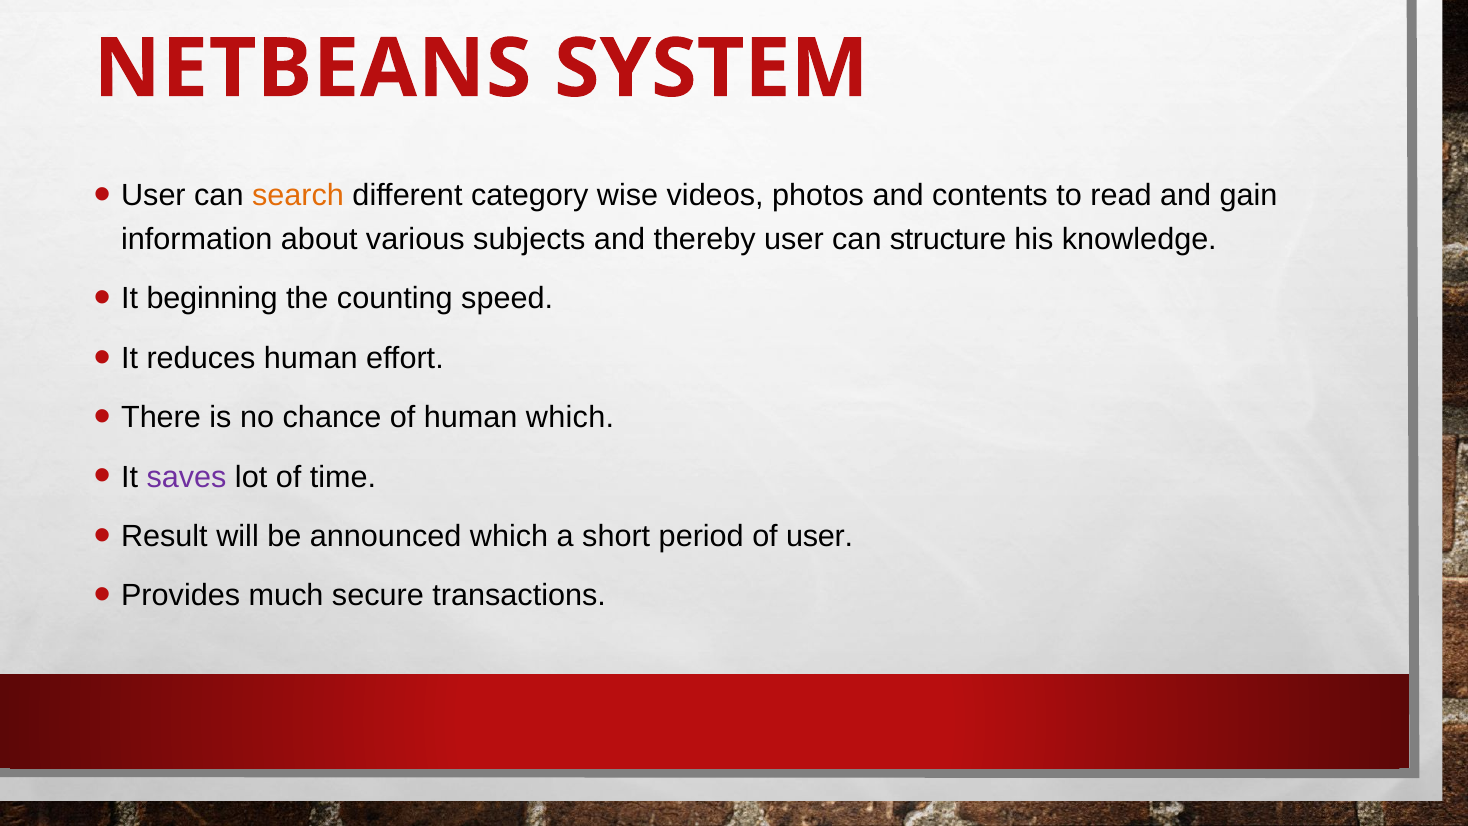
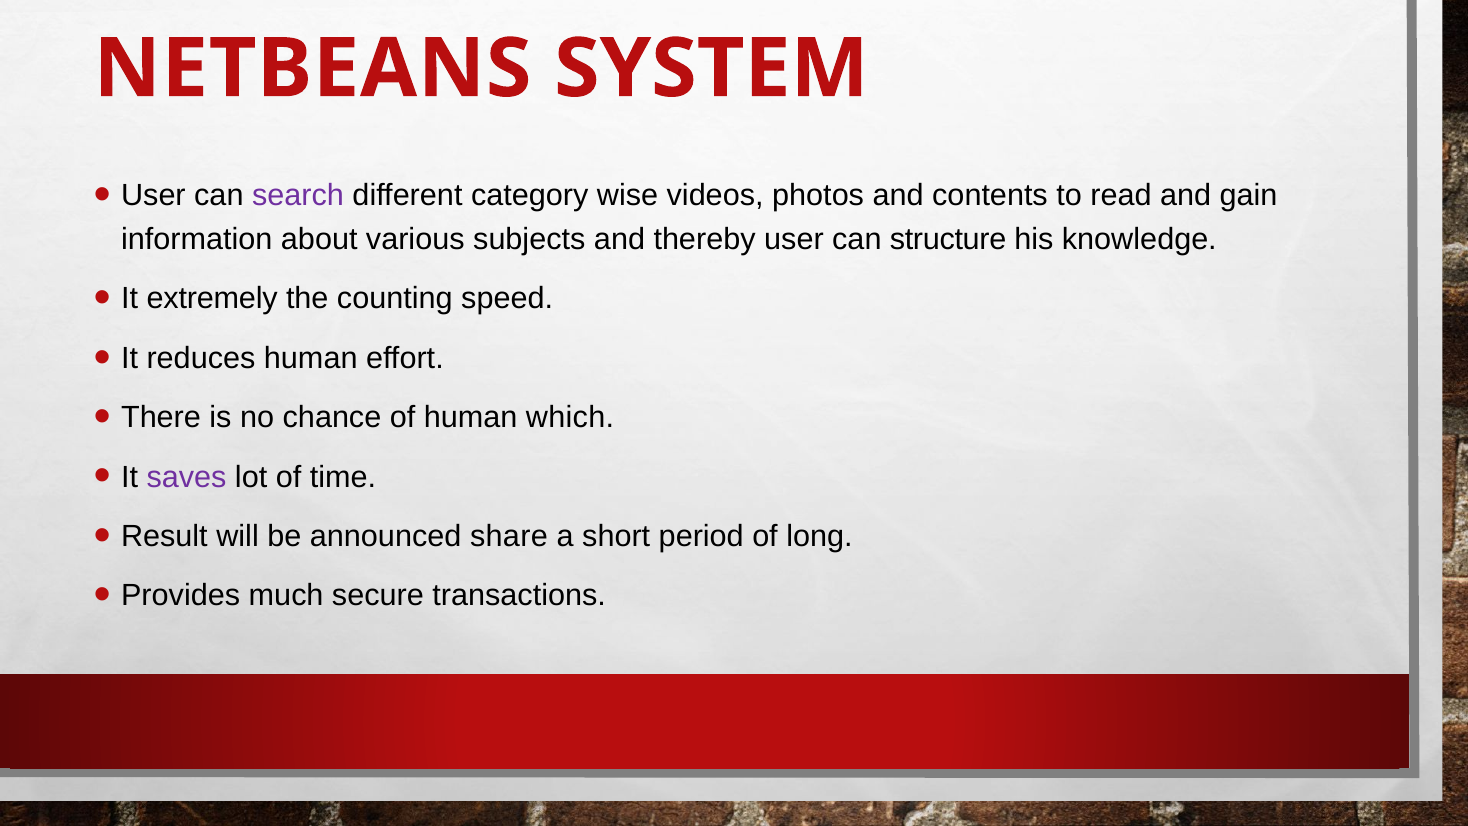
search colour: orange -> purple (298, 195)
beginning: beginning -> extremely (212, 299)
announced which: which -> share (509, 536)
of user: user -> long (819, 536)
